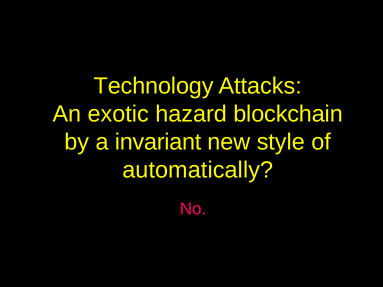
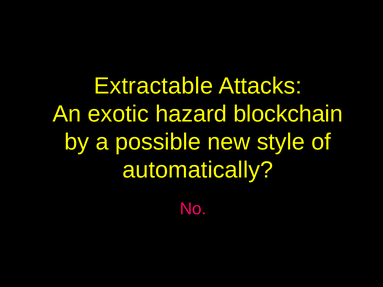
Technology: Technology -> Extractable (153, 86)
invariant: invariant -> possible (158, 142)
